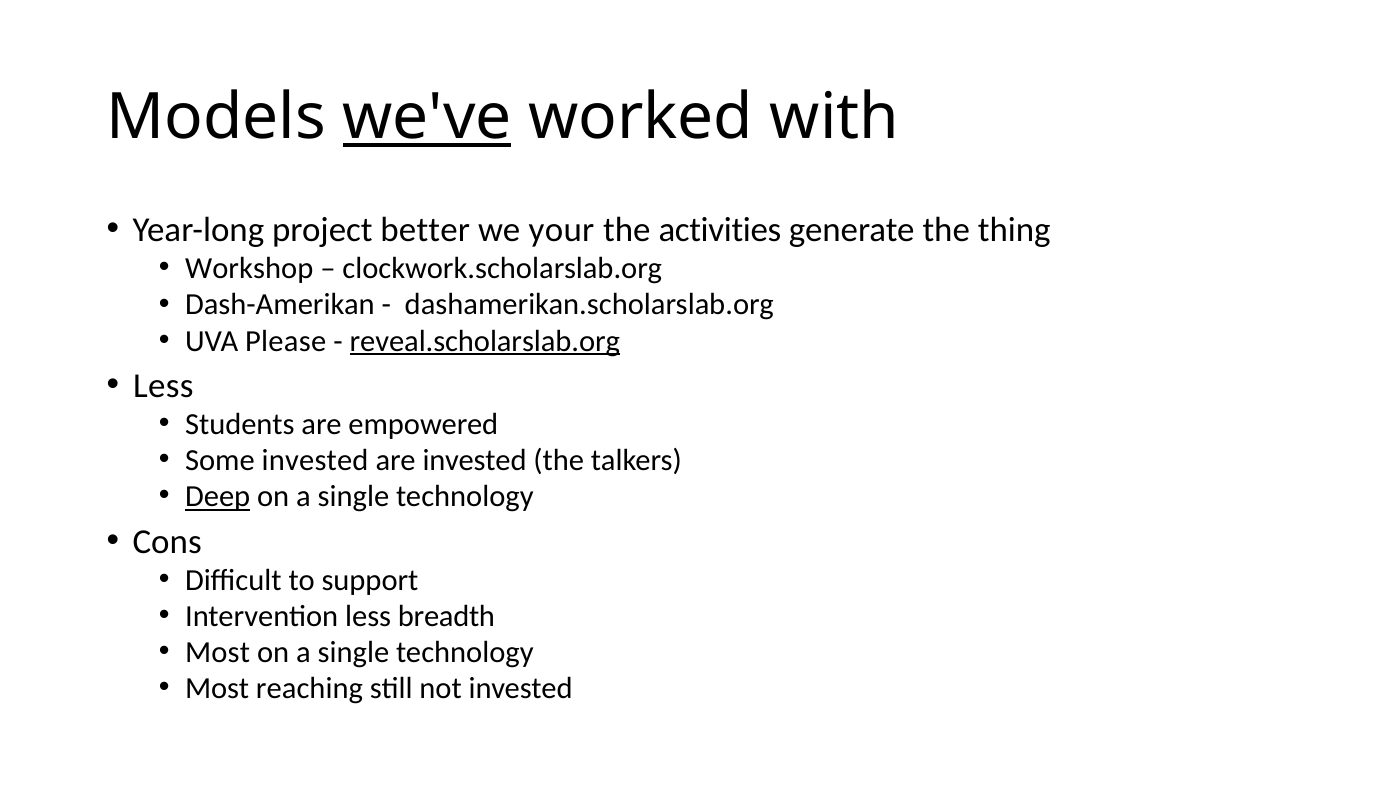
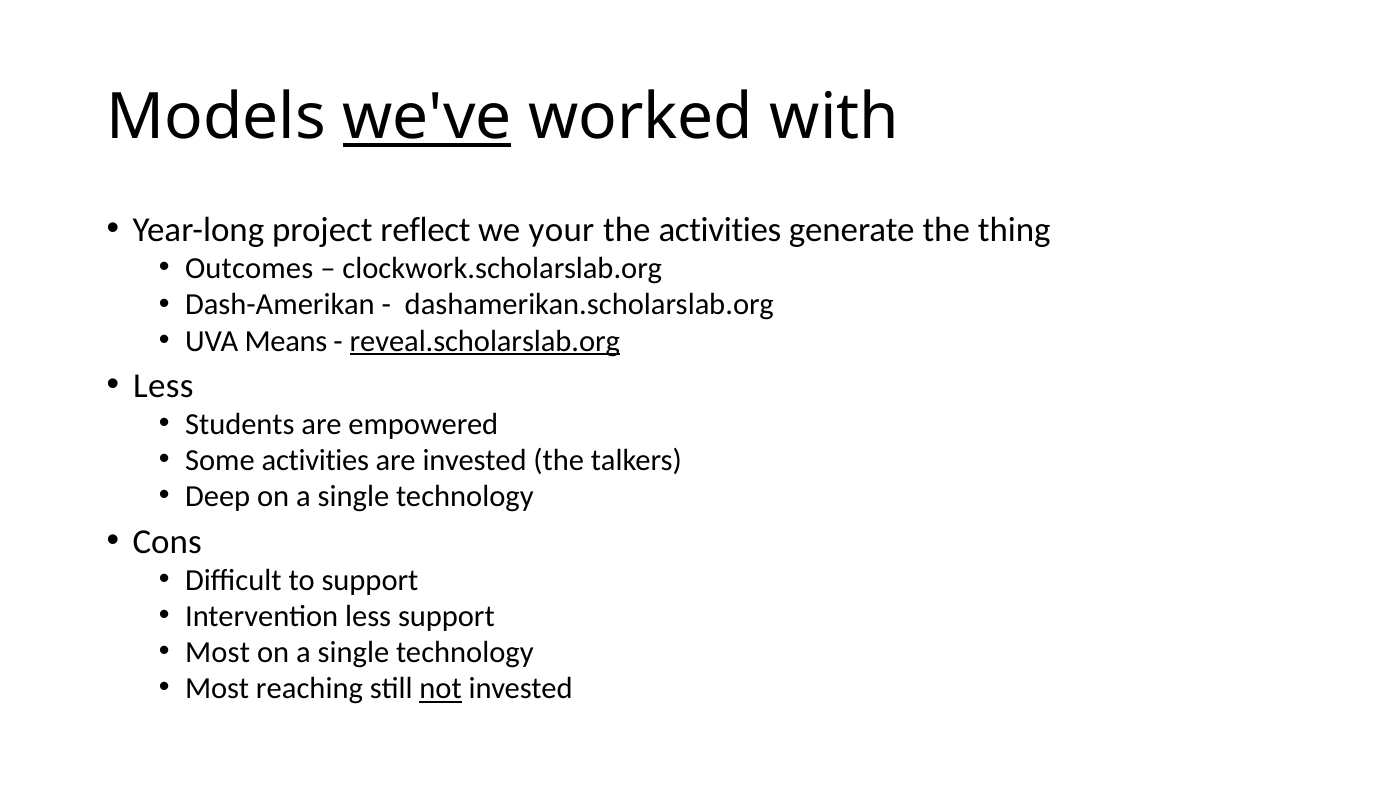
better: better -> reflect (425, 230)
Workshop: Workshop -> Outcomes (249, 269)
Please: Please -> Means (286, 341)
Some invested: invested -> activities (315, 460)
Deep underline: present -> none (218, 497)
less breadth: breadth -> support (446, 616)
not underline: none -> present (441, 689)
